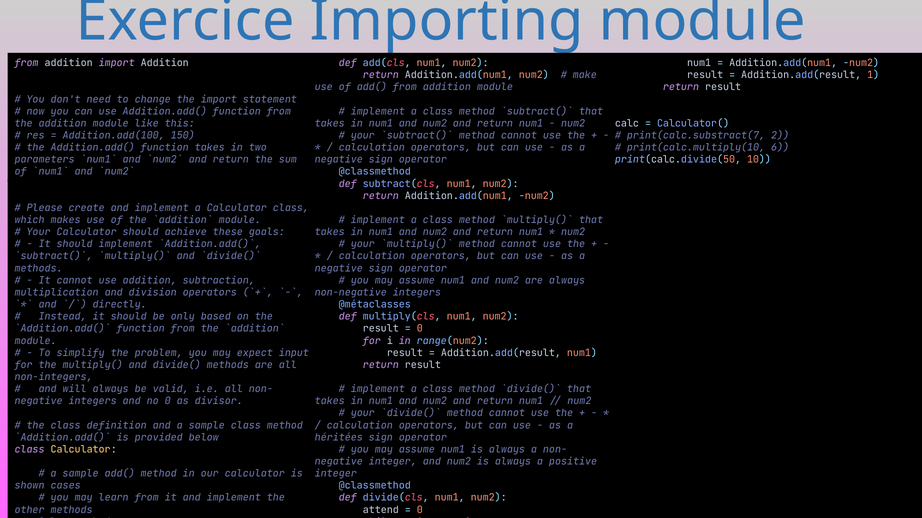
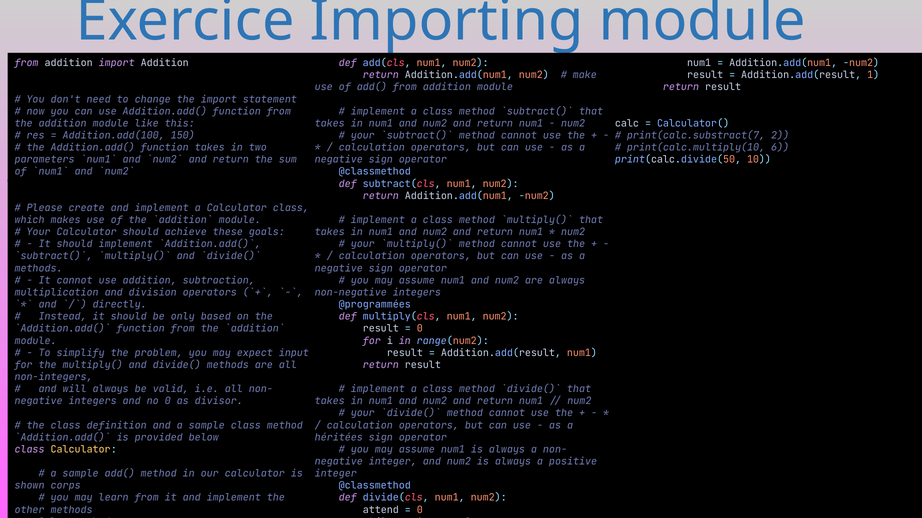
@métaclasses: @métaclasses -> @programmées (375, 305)
cases: cases -> corps (66, 486)
